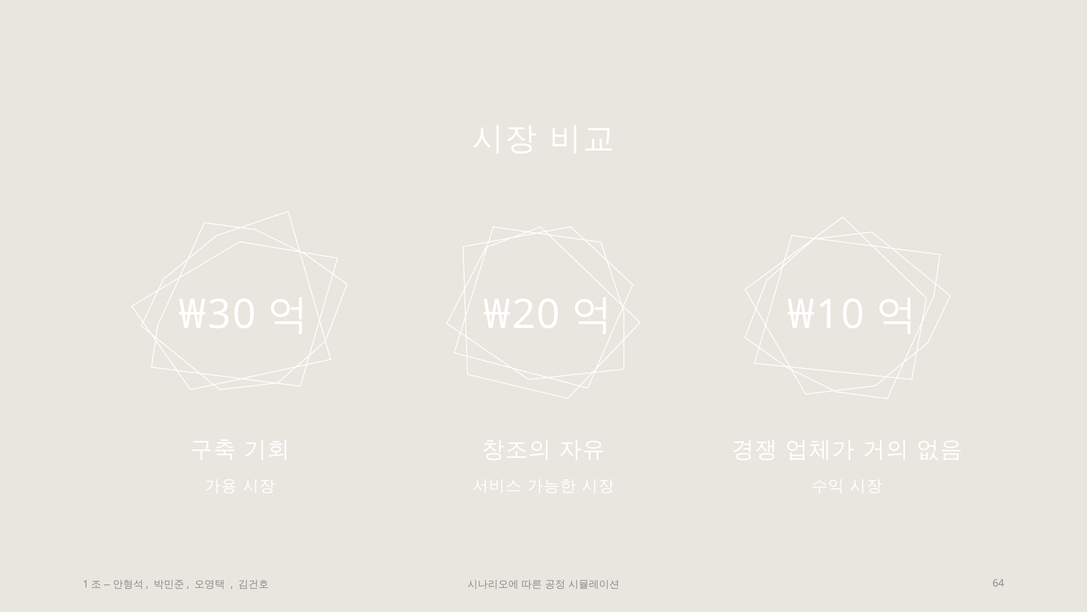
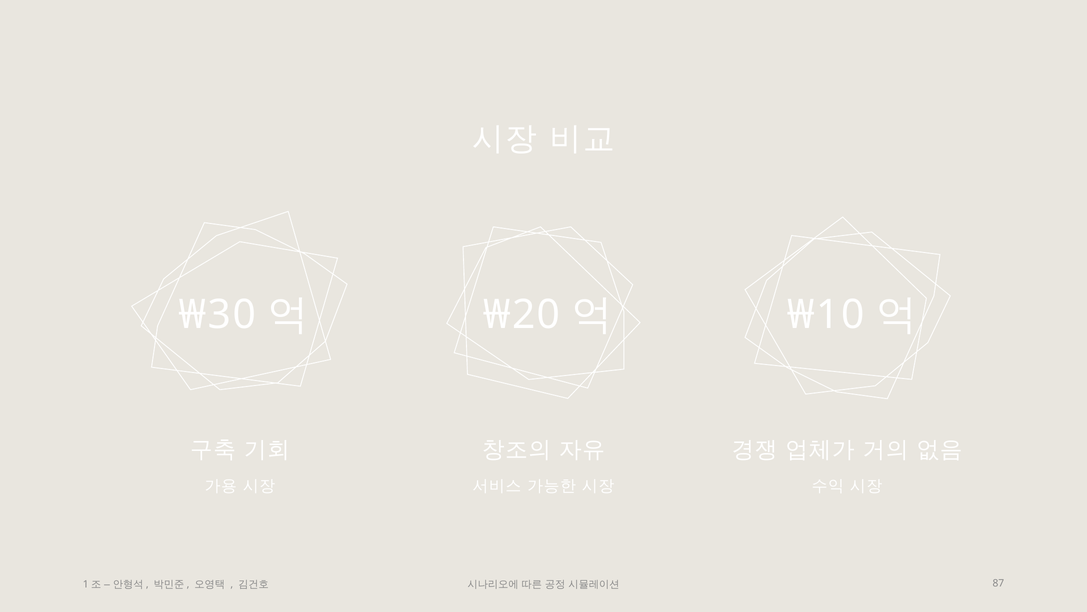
64: 64 -> 87 (998, 583)
